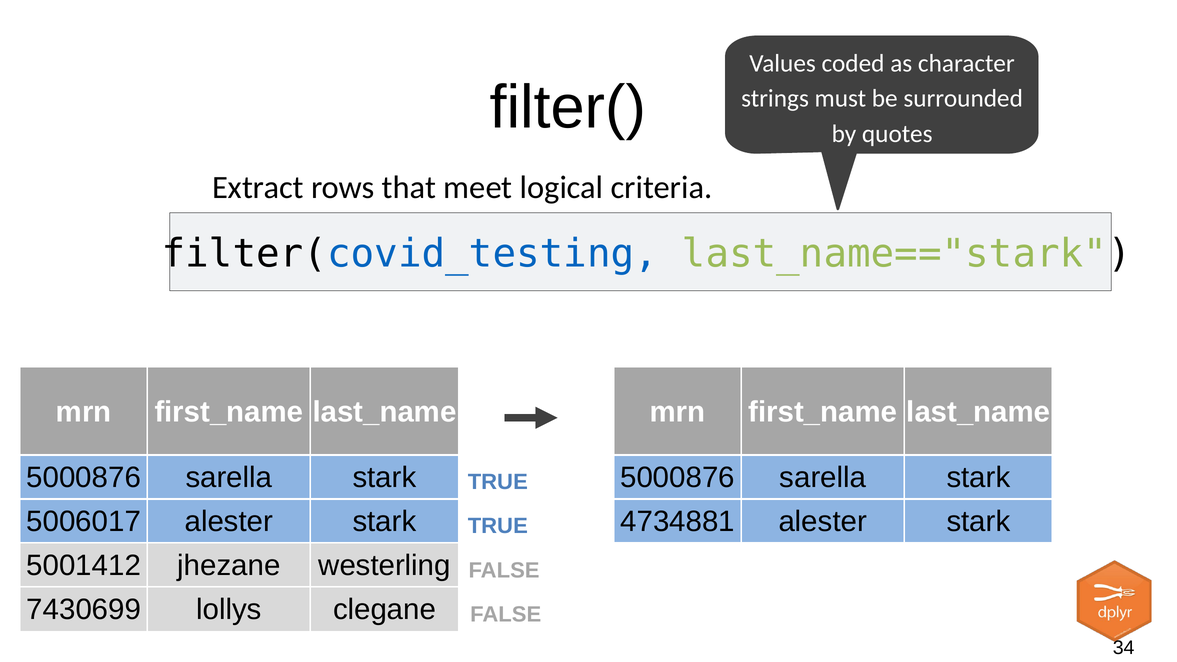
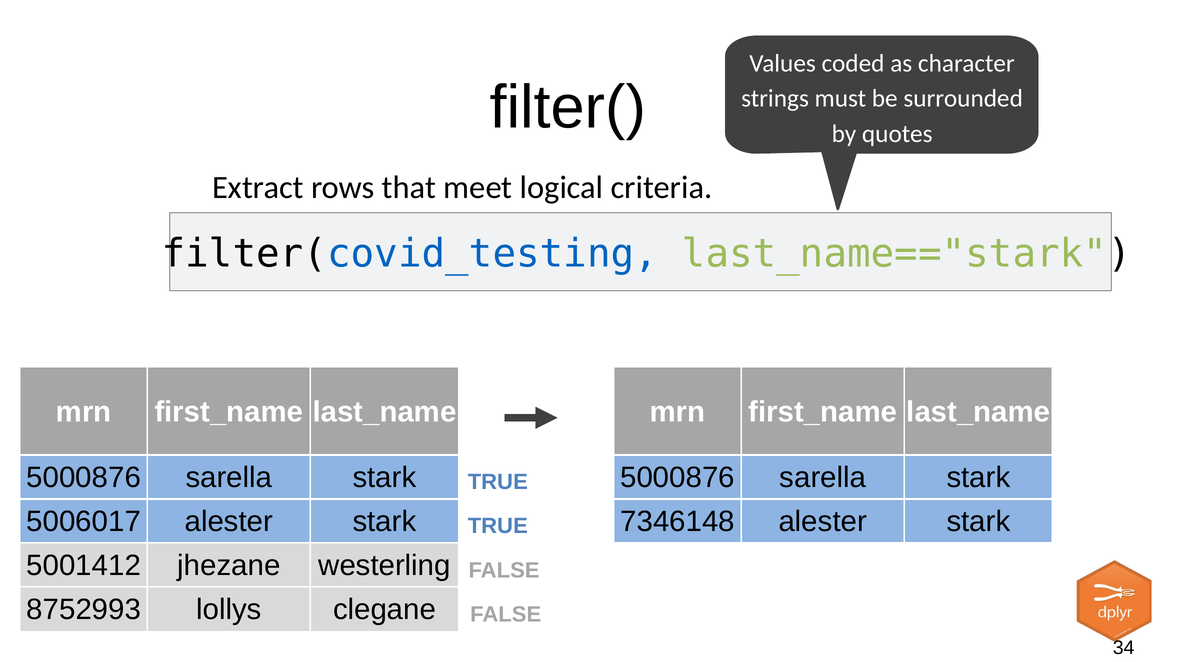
4734881: 4734881 -> 7346148 (678, 522)
7430699: 7430699 -> 8752993 (84, 610)
